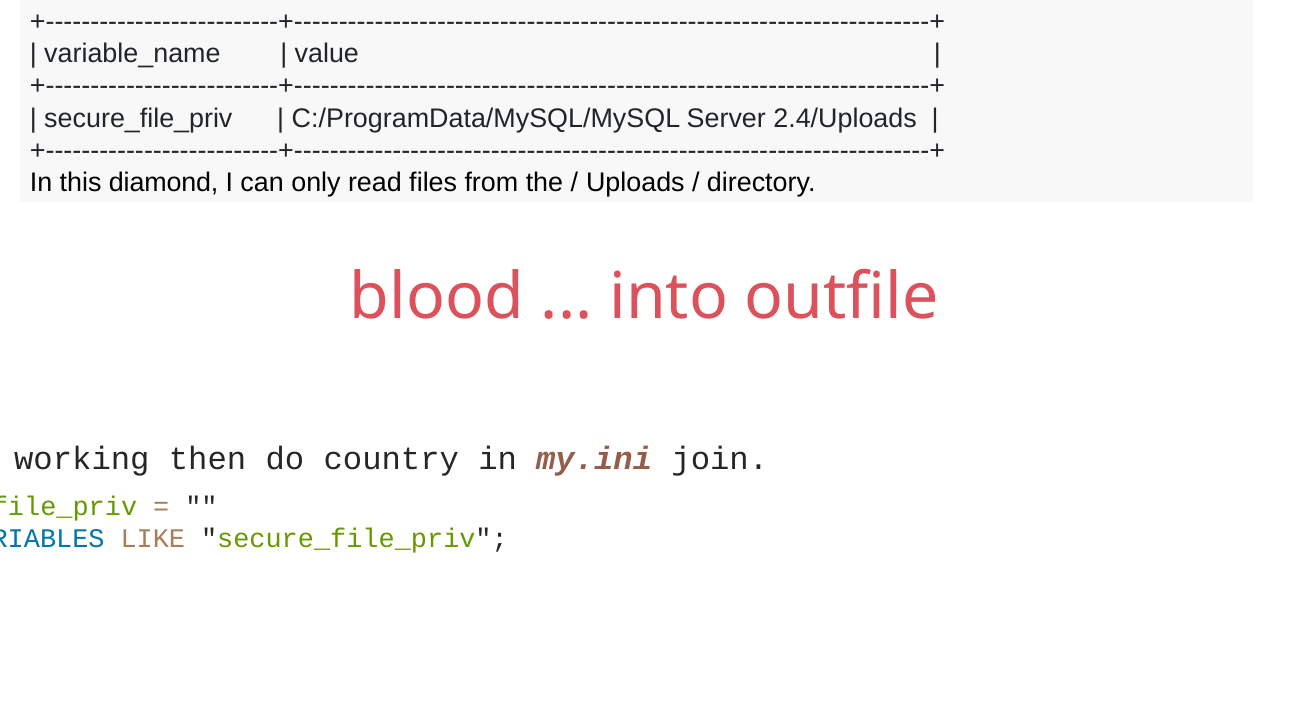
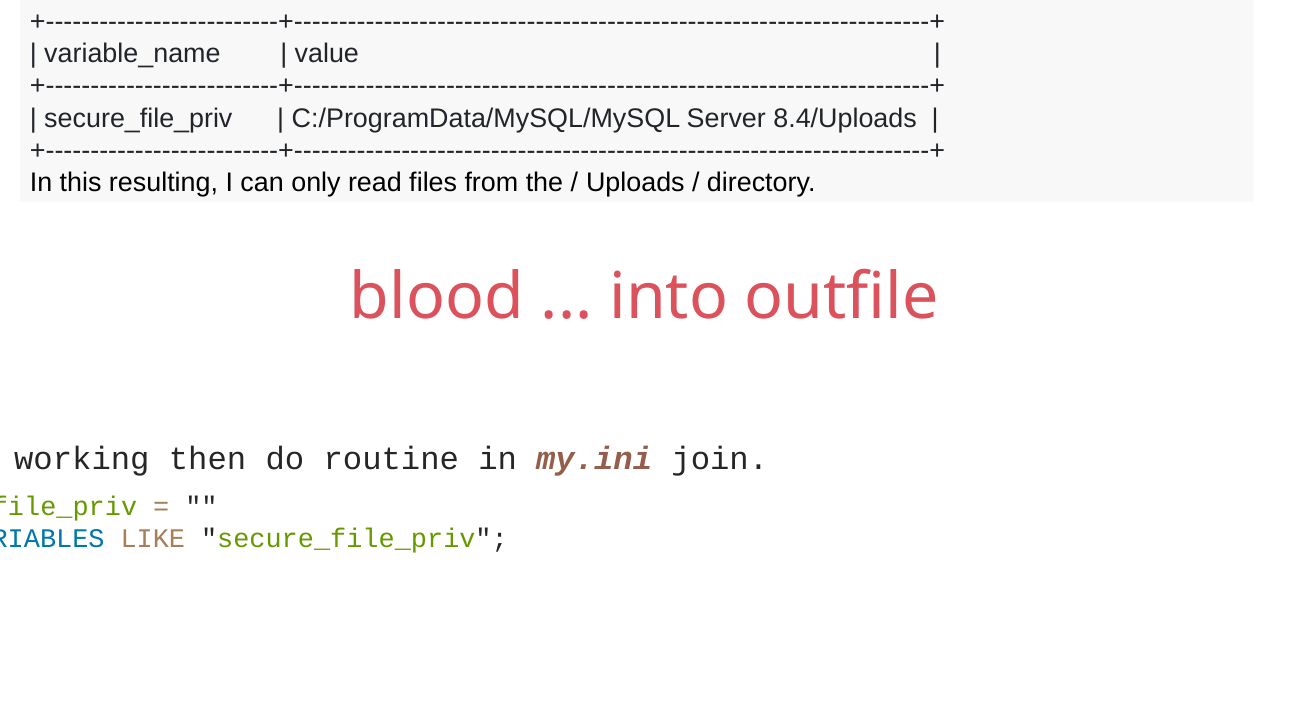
2.4/Uploads: 2.4/Uploads -> 8.4/Uploads (845, 118)
diamond: diamond -> resulting (164, 183)
country: country -> routine (391, 459)
